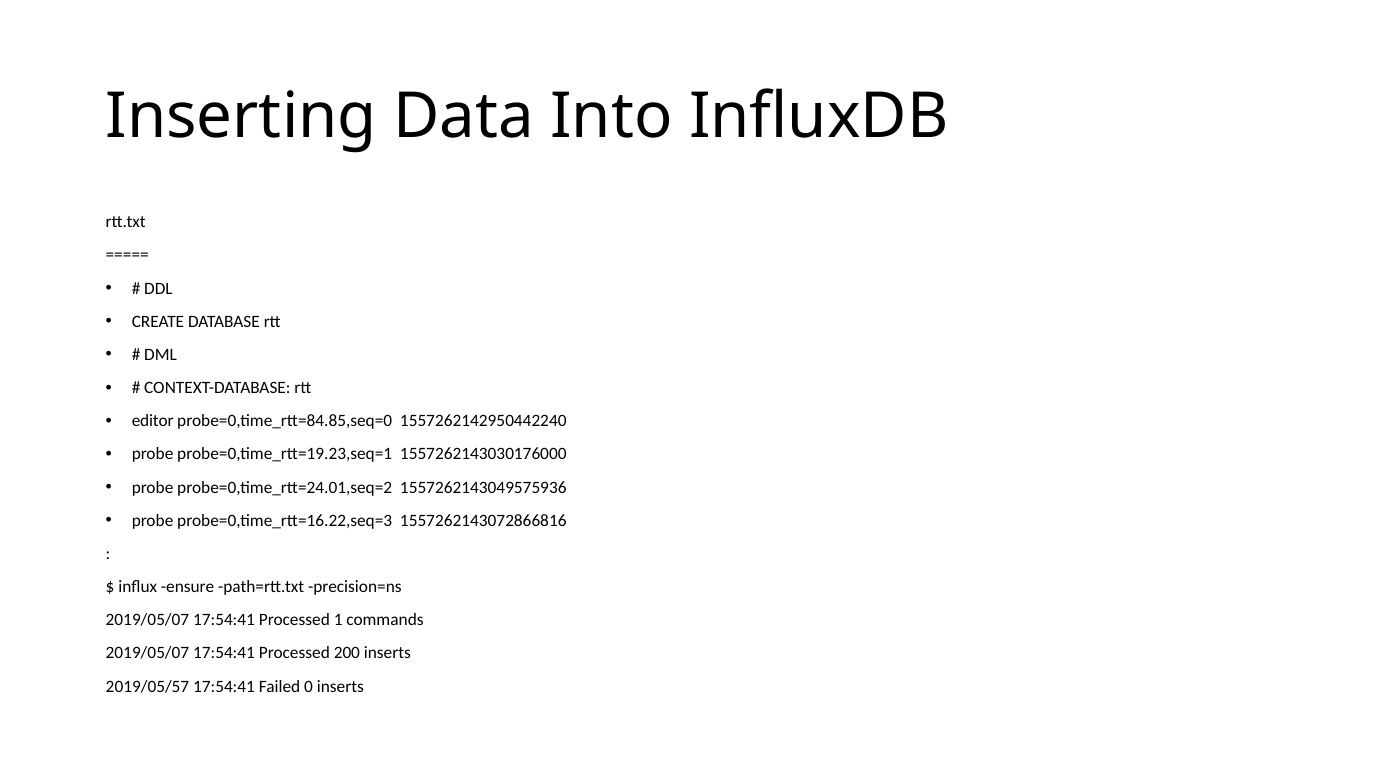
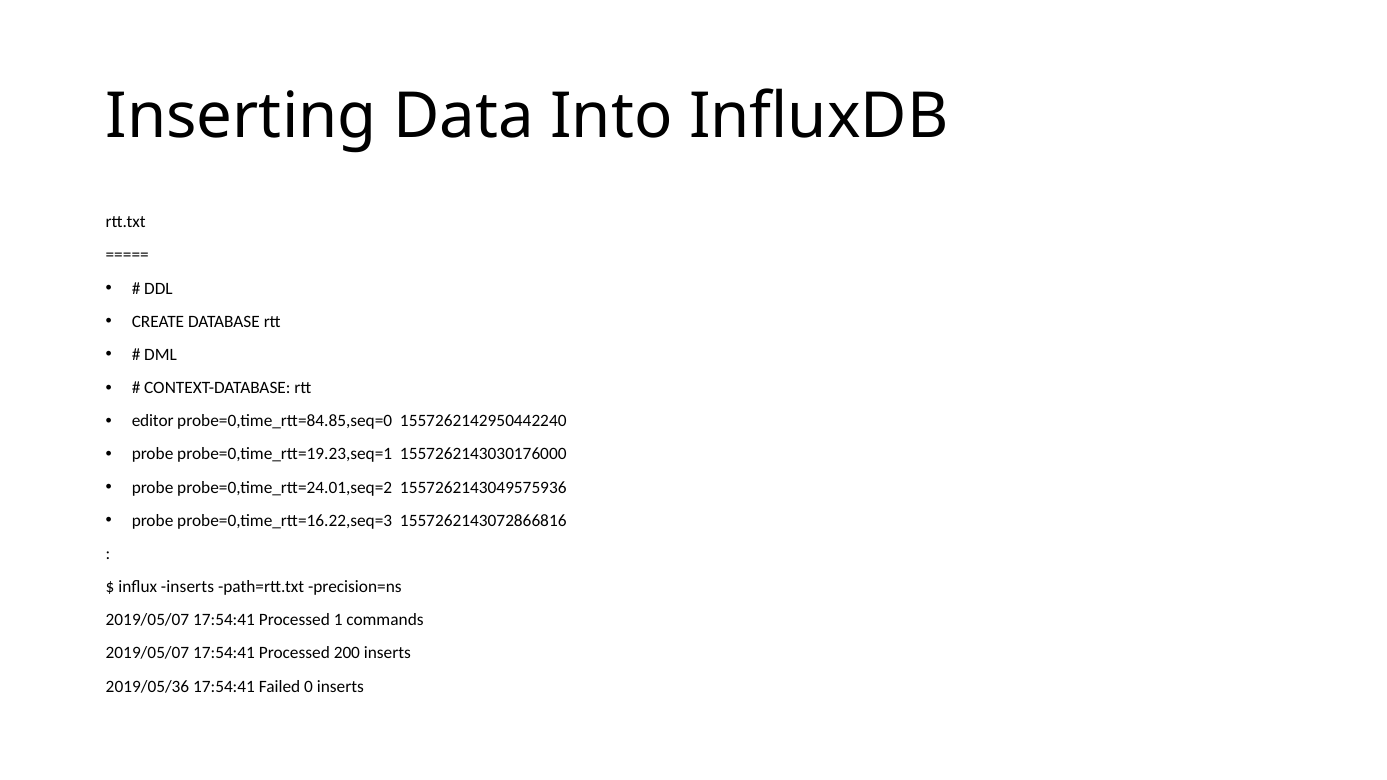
influx ensure: ensure -> inserts (188, 587)
2019/05/57: 2019/05/57 -> 2019/05/36 (148, 687)
